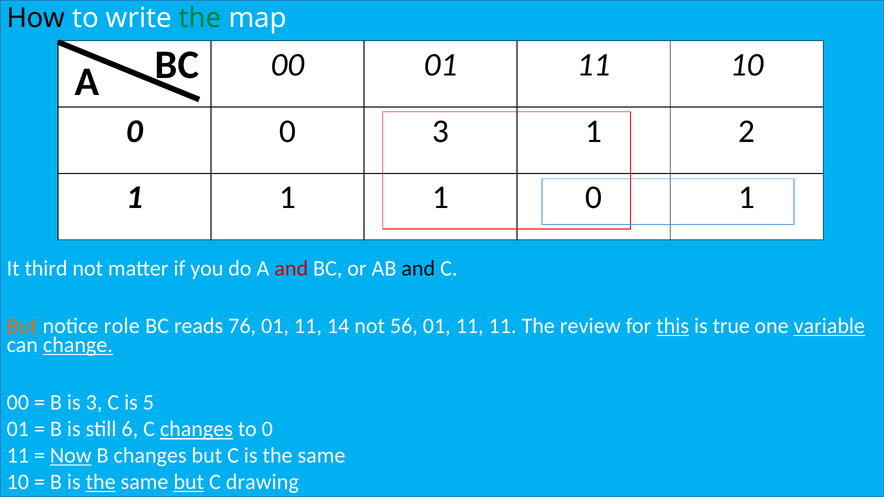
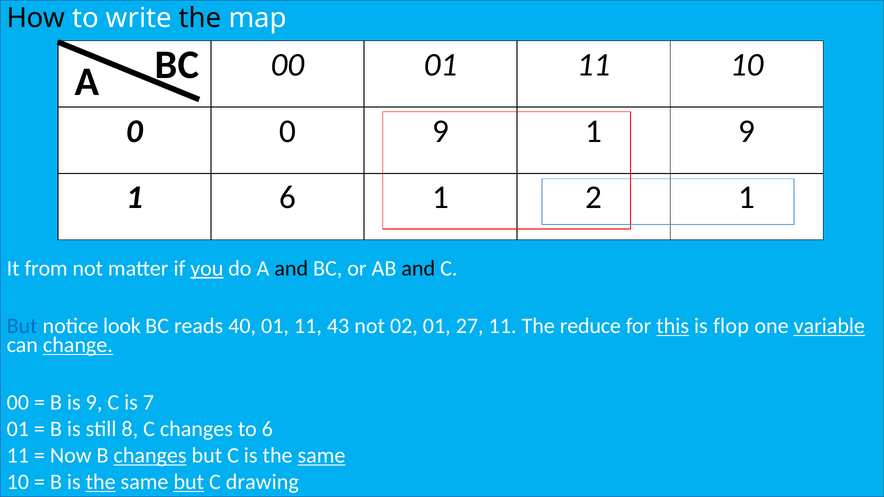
the colour: green -> black (200, 18)
0 3: 3 -> 9 (441, 131)
1 2: 2 -> 9 (747, 131)
1: 1 -> 6 (287, 198)
1 0: 0 -> 2 (594, 198)
third: third -> from (46, 268)
you underline: none -> present (207, 268)
and colour: red -> black (291, 268)
But colour: orange -> blue (22, 326)
role: role -> look (122, 326)
76: 76 -> 40 (242, 326)
14: 14 -> 43 (338, 326)
56: 56 -> 02 (404, 326)
11: 11 -> 27 (470, 326)
review: review -> reduce (590, 326)
true: true -> flop (731, 326)
is 3: 3 -> 9 (94, 403)
5: 5 -> 7 (148, 403)
6: 6 -> 8 (130, 429)
changes underline: present -> none (196, 429)
to 0: 0 -> 6 (267, 429)
Now underline: present -> none (71, 456)
changes underline: none -> present (150, 456)
same underline: none -> present (322, 456)
